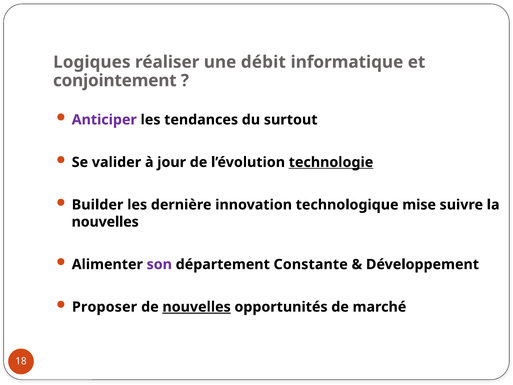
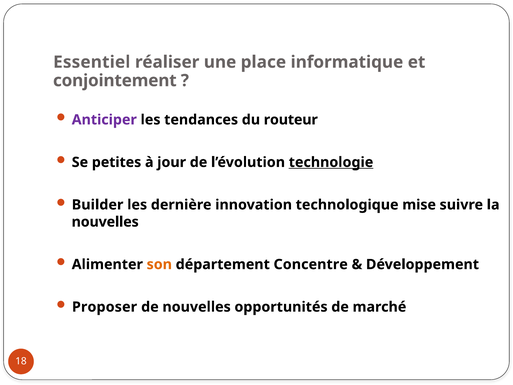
Logiques: Logiques -> Essentiel (92, 62)
débit: débit -> place (263, 62)
surtout: surtout -> routeur (291, 120)
valider: valider -> petites (117, 162)
son colour: purple -> orange (159, 264)
Constante: Constante -> Concentre (311, 264)
nouvelles underline: present -> none (197, 307)
